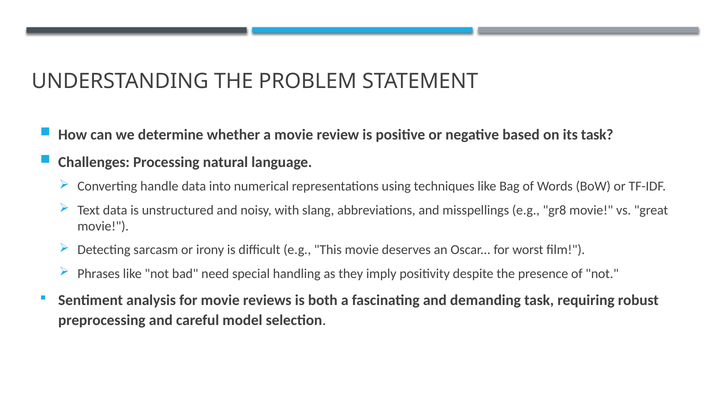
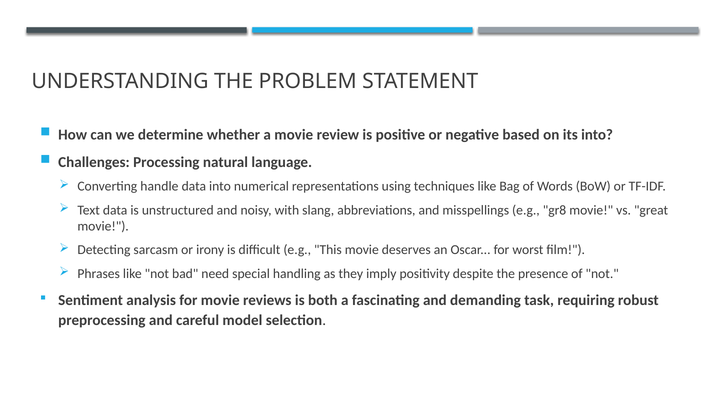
its task: task -> into (597, 135)
